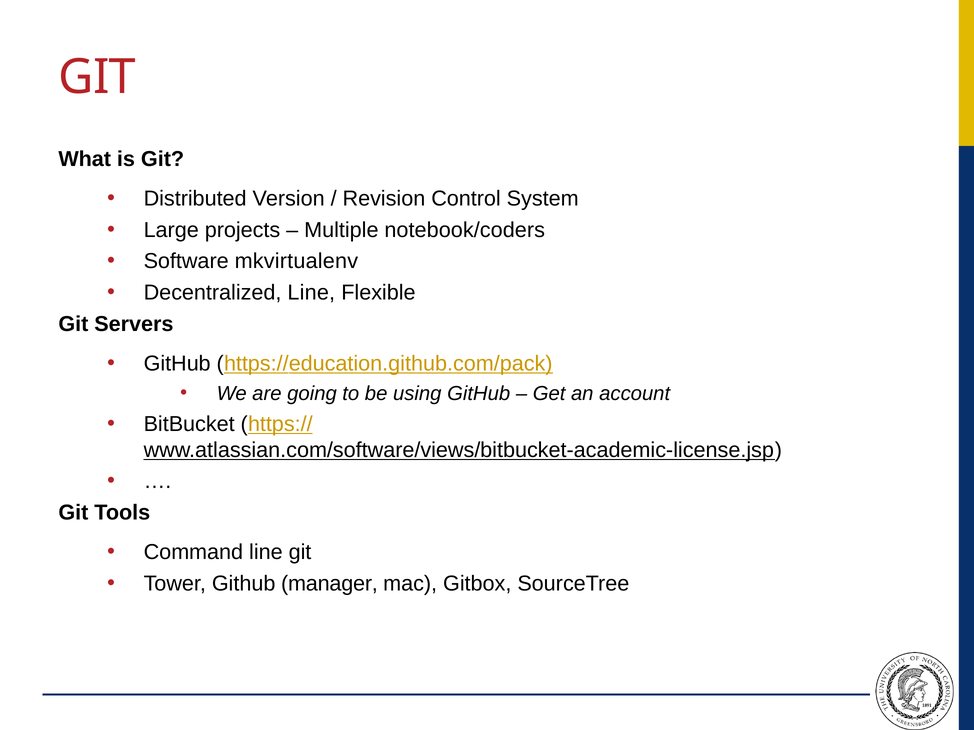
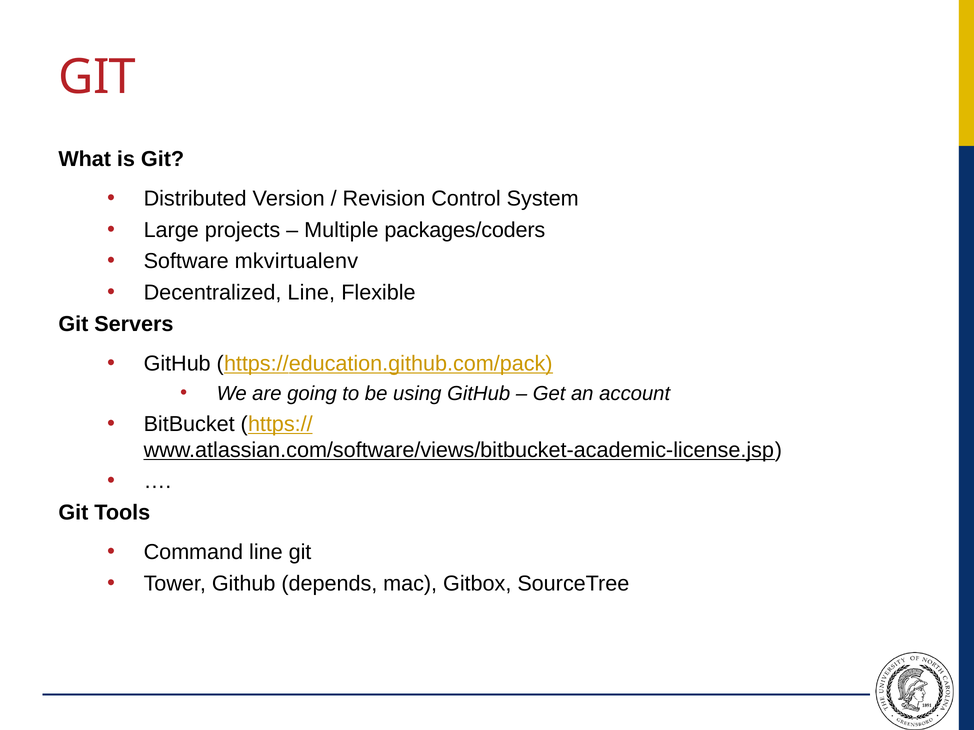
notebook/coders: notebook/coders -> packages/coders (465, 230)
manager: manager -> depends (329, 584)
